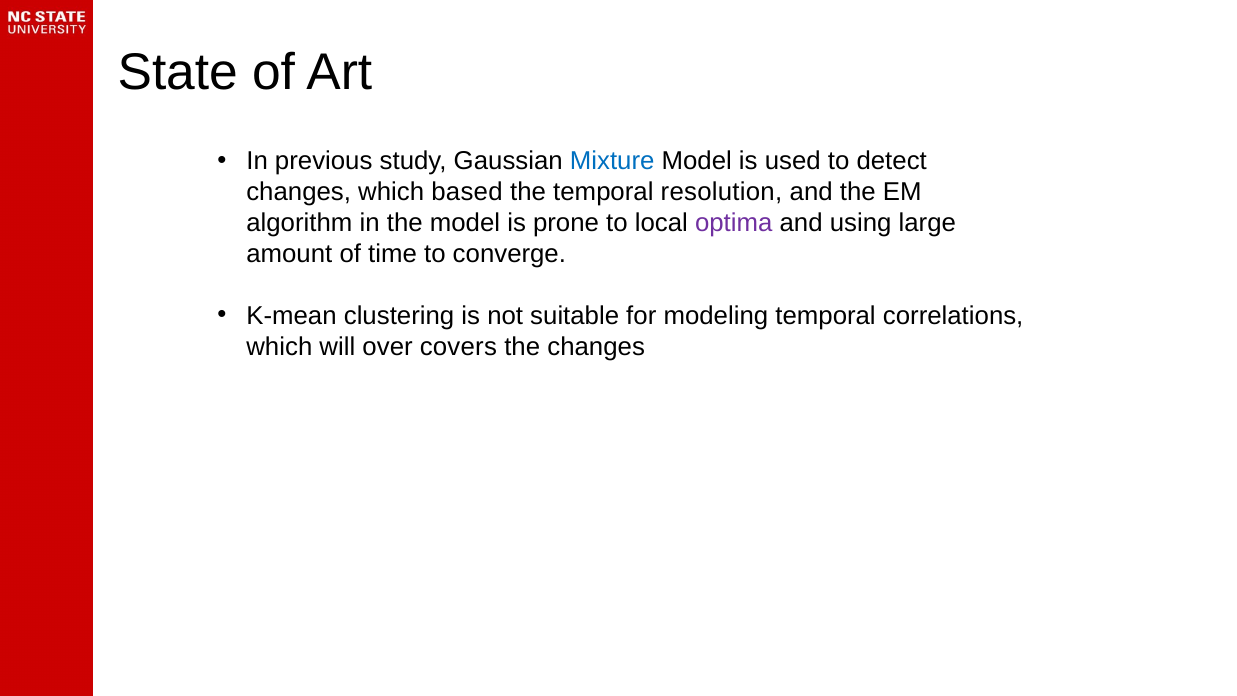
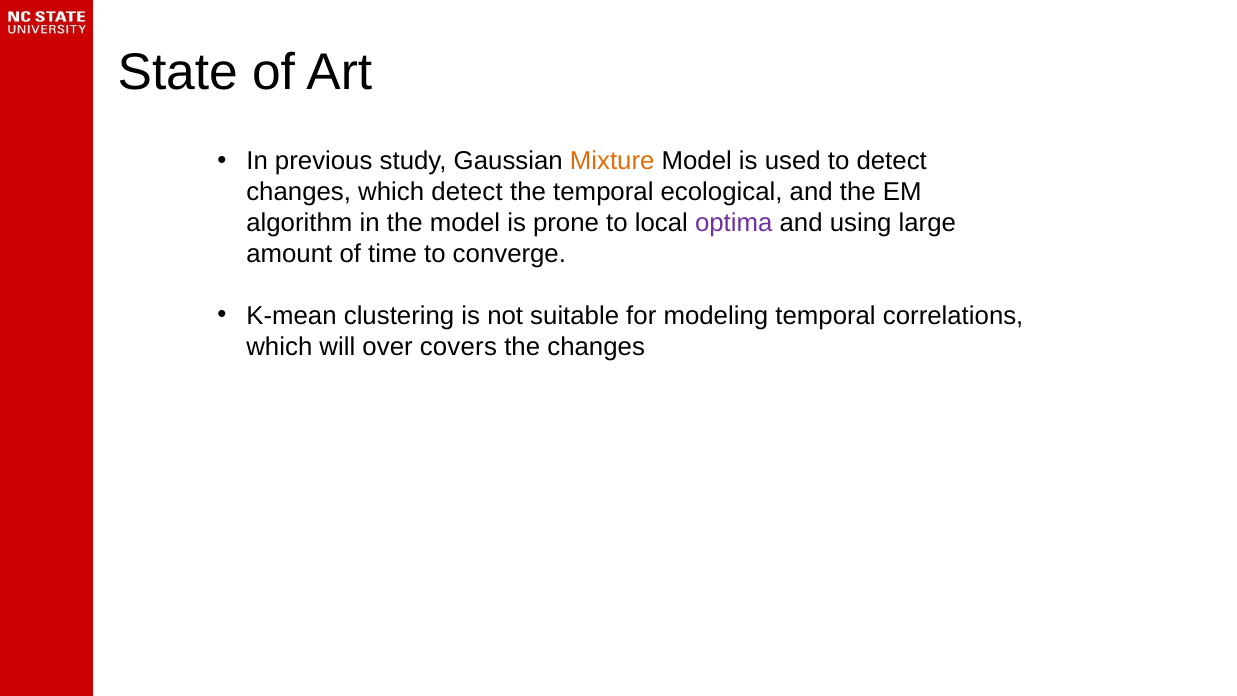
Mixture colour: blue -> orange (612, 161)
which based: based -> detect (467, 192)
resolution: resolution -> ecological (722, 192)
